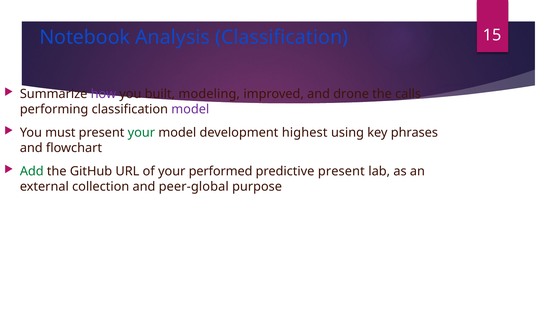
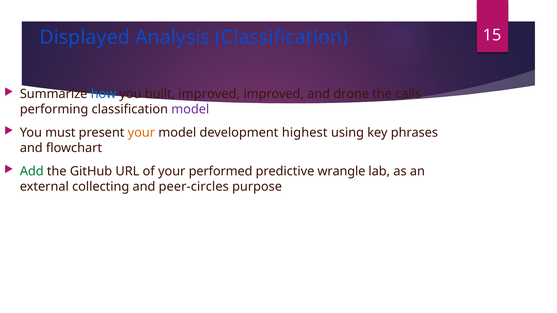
Notebook: Notebook -> Displayed (85, 37)
how colour: purple -> blue (103, 94)
built modeling: modeling -> improved (209, 94)
your colour: green -> orange (141, 133)
predictive present: present -> wrangle (341, 171)
collection: collection -> collecting (101, 187)
peer-global: peer-global -> peer-circles (194, 187)
